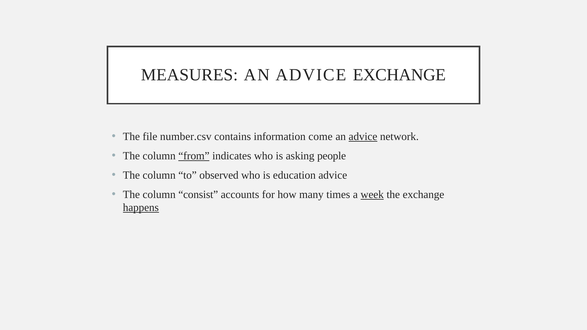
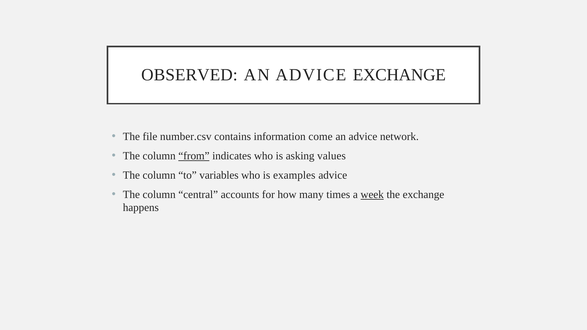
MEASURES: MEASURES -> OBSERVED (189, 75)
advice underline: present -> none (363, 137)
people: people -> values (332, 156)
observed: observed -> variables (219, 175)
education: education -> examples (294, 175)
consist: consist -> central (198, 195)
happens underline: present -> none (141, 208)
